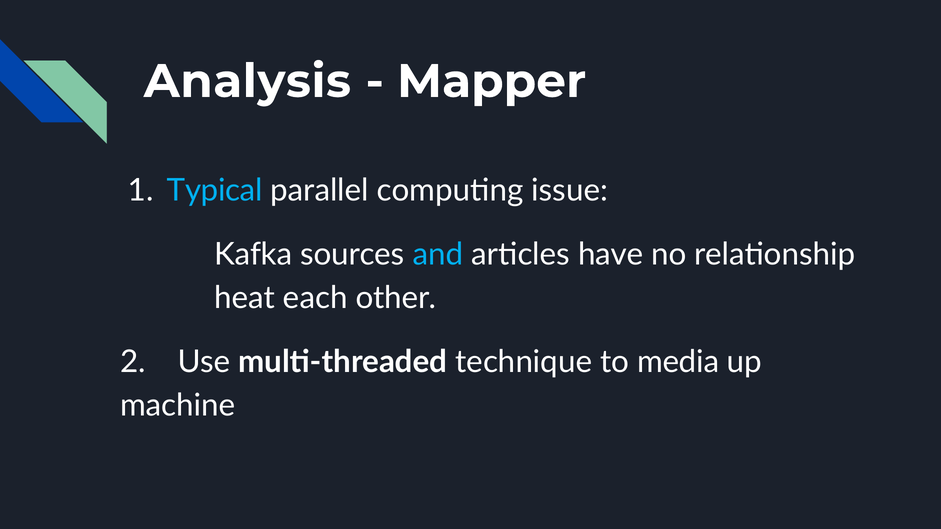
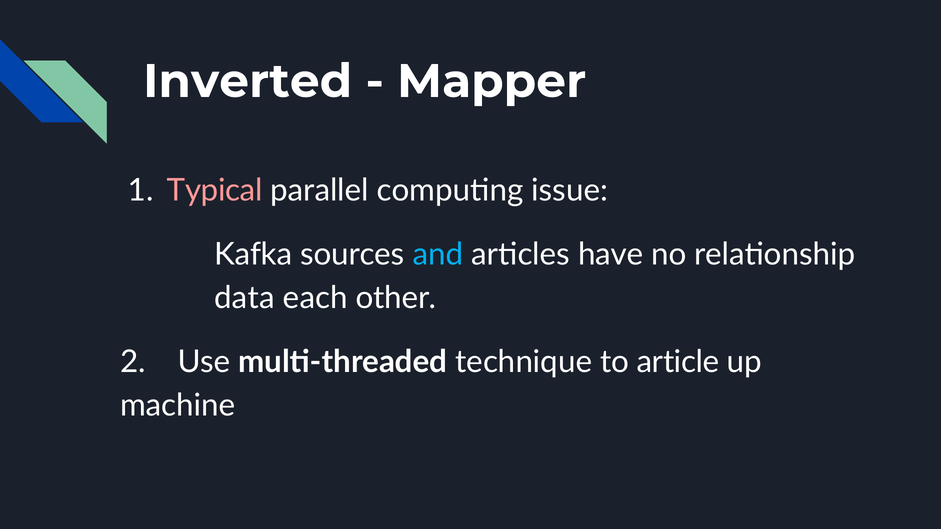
Analysis: Analysis -> Inverted (248, 81)
Typical colour: light blue -> pink (215, 191)
heat: heat -> data (244, 298)
media: media -> article (678, 362)
